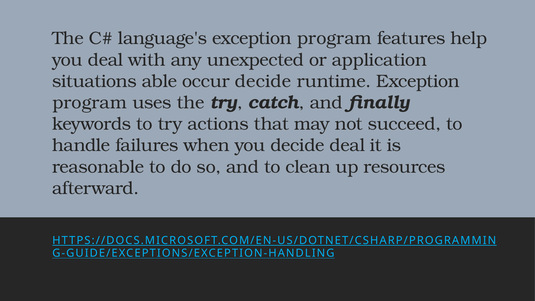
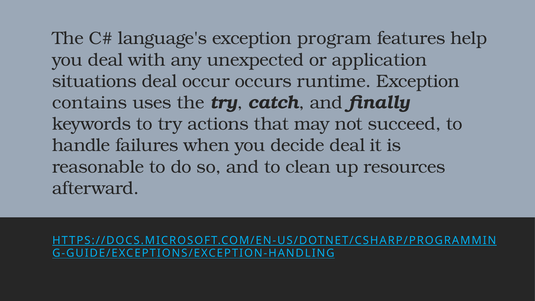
situations able: able -> deal (160, 81)
occur decide: decide -> occurs (263, 81)
program: program -> contains (90, 103)
